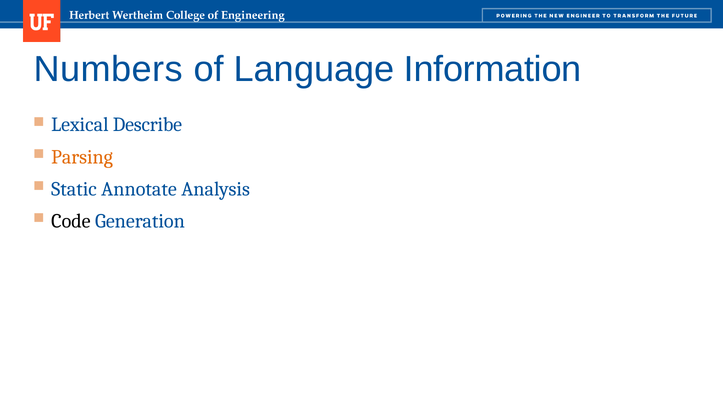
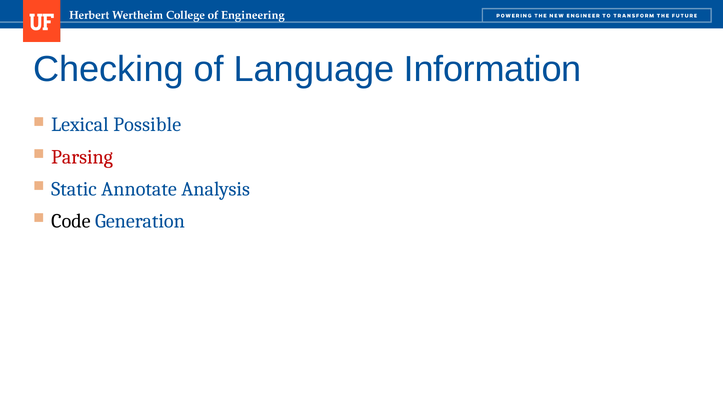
Numbers: Numbers -> Checking (108, 69)
Describe: Describe -> Possible (147, 125)
Parsing colour: orange -> red (82, 157)
